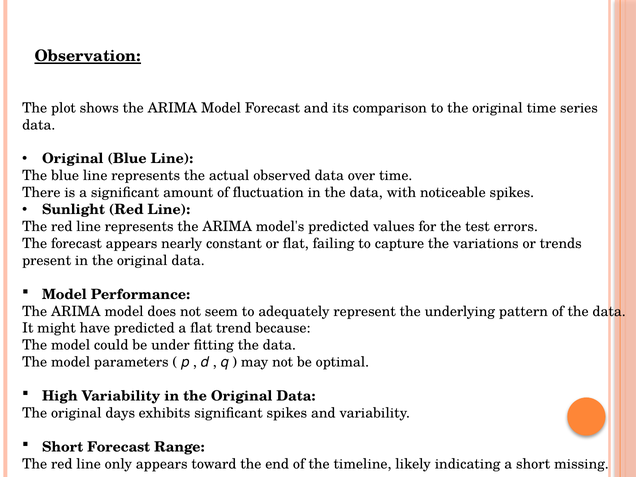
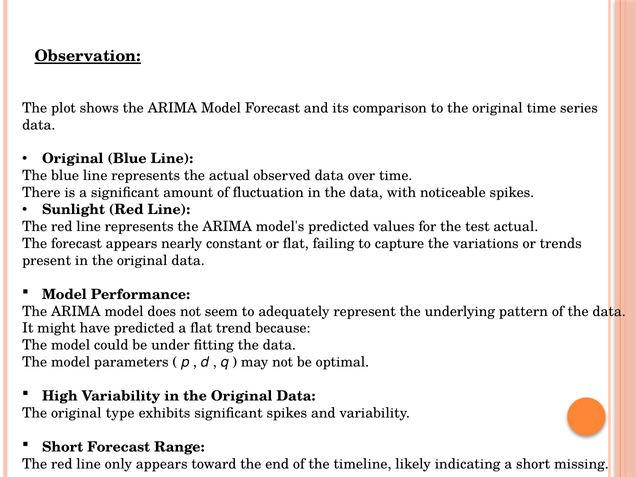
test errors: errors -> actual (516, 227)
days: days -> type (120, 413)
